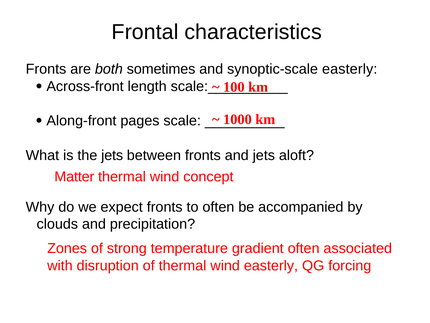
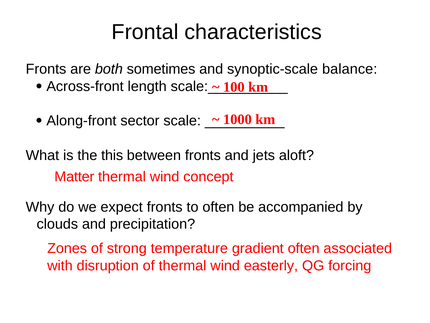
synoptic-scale easterly: easterly -> balance (350, 69)
pages: pages -> sector (140, 121)
the jets: jets -> this (112, 155)
